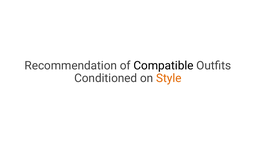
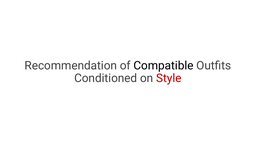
Style colour: orange -> red (169, 78)
